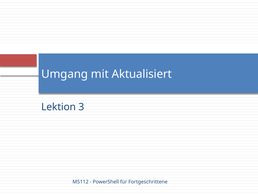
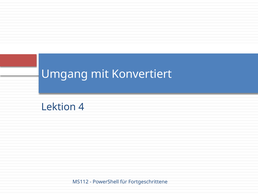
Aktualisiert: Aktualisiert -> Konvertiert (142, 74)
3: 3 -> 4 (81, 107)
